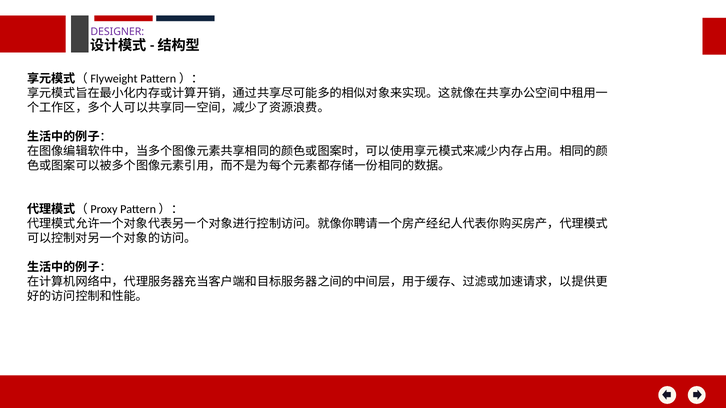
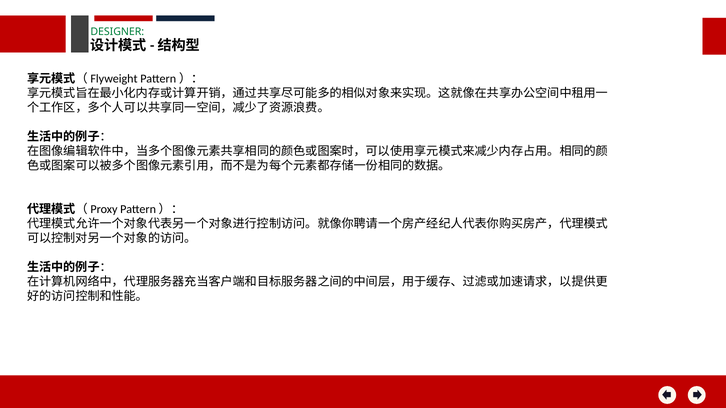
DESIGNER colour: purple -> green (117, 32)
